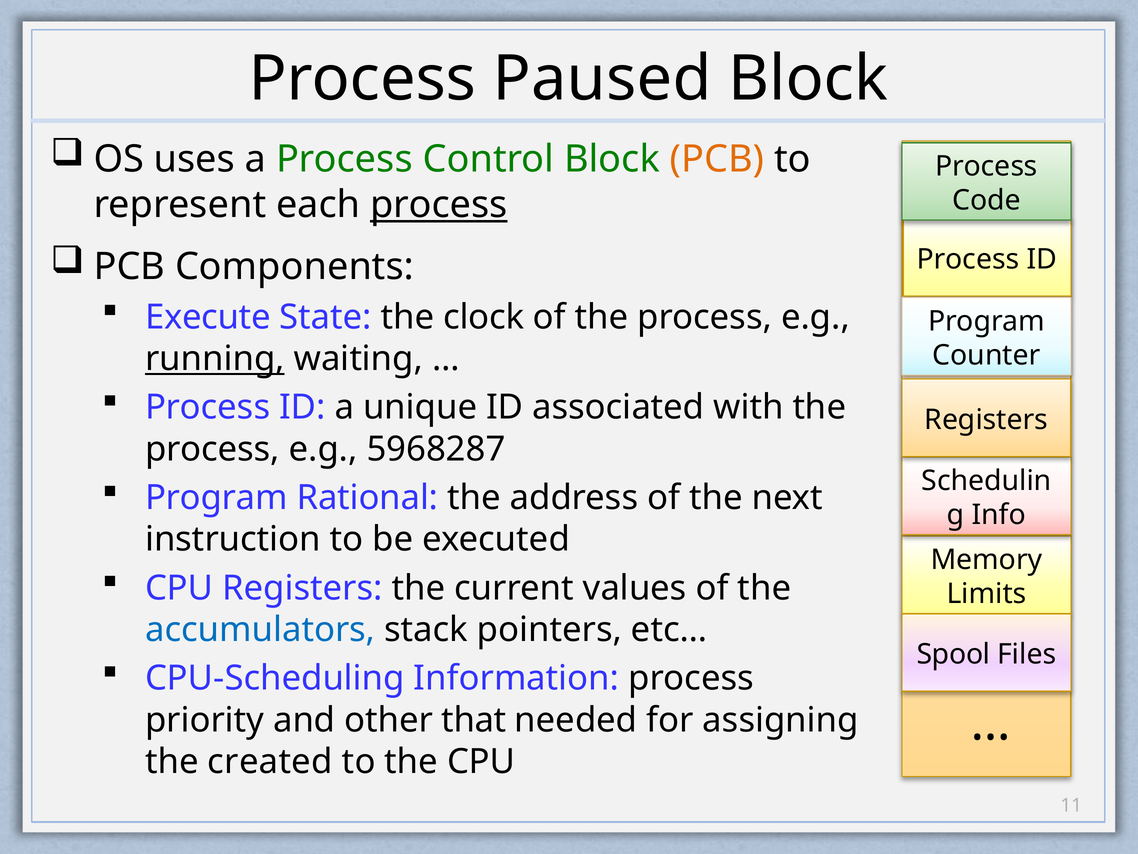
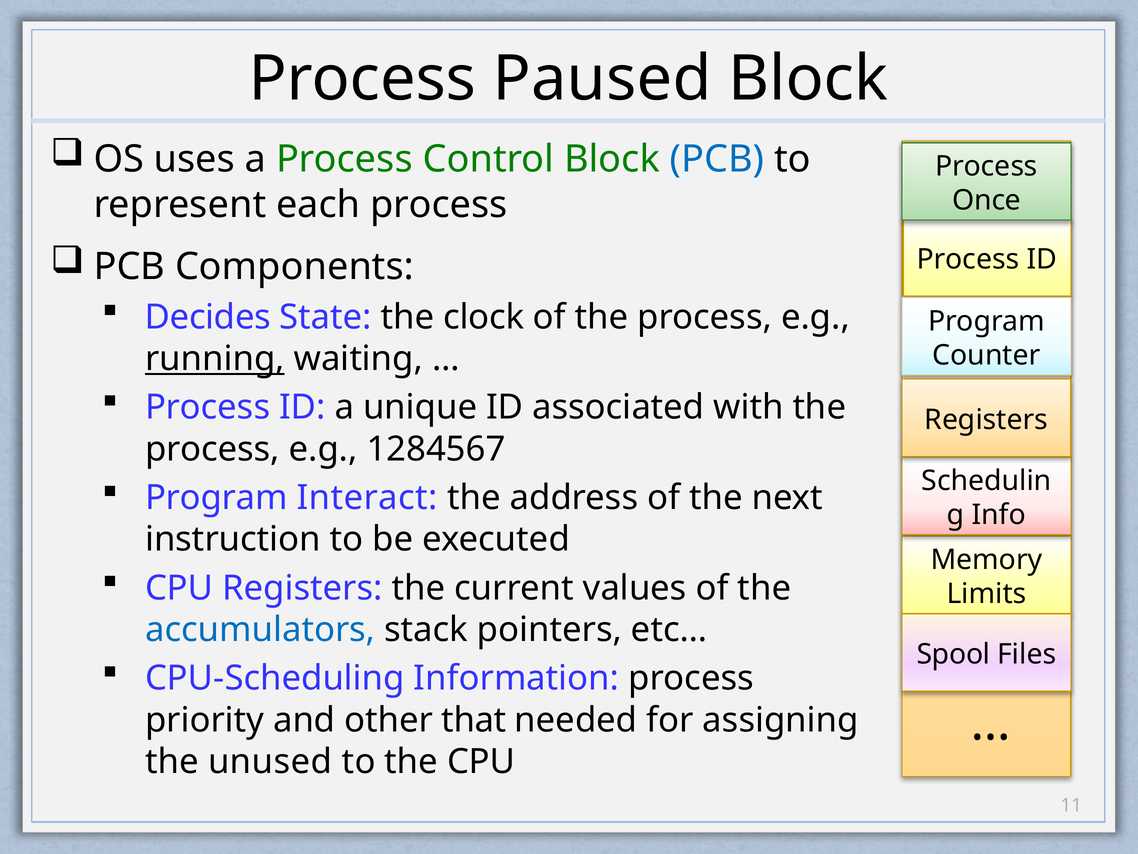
PCB colour: orange -> blue (717, 159)
Code: Code -> Once (987, 200)
process underline: present -> none (439, 205)
Execute: Execute -> Decides (208, 317)
5968287: 5968287 -> 1284567 (436, 449)
Rational: Rational -> Interact (367, 498)
created: created -> unused (270, 761)
